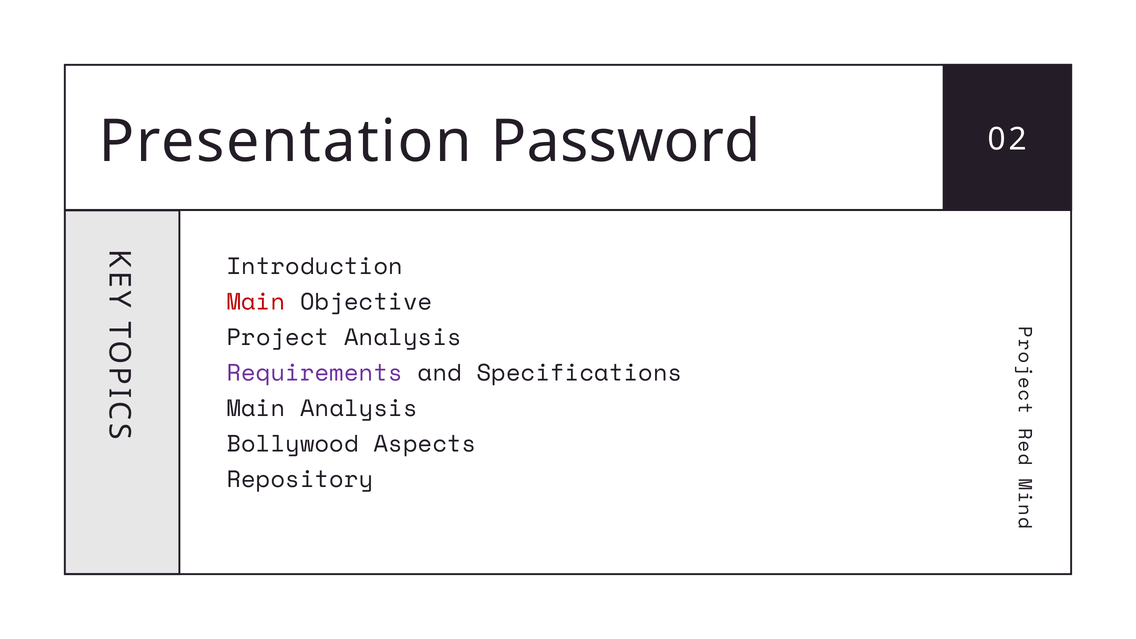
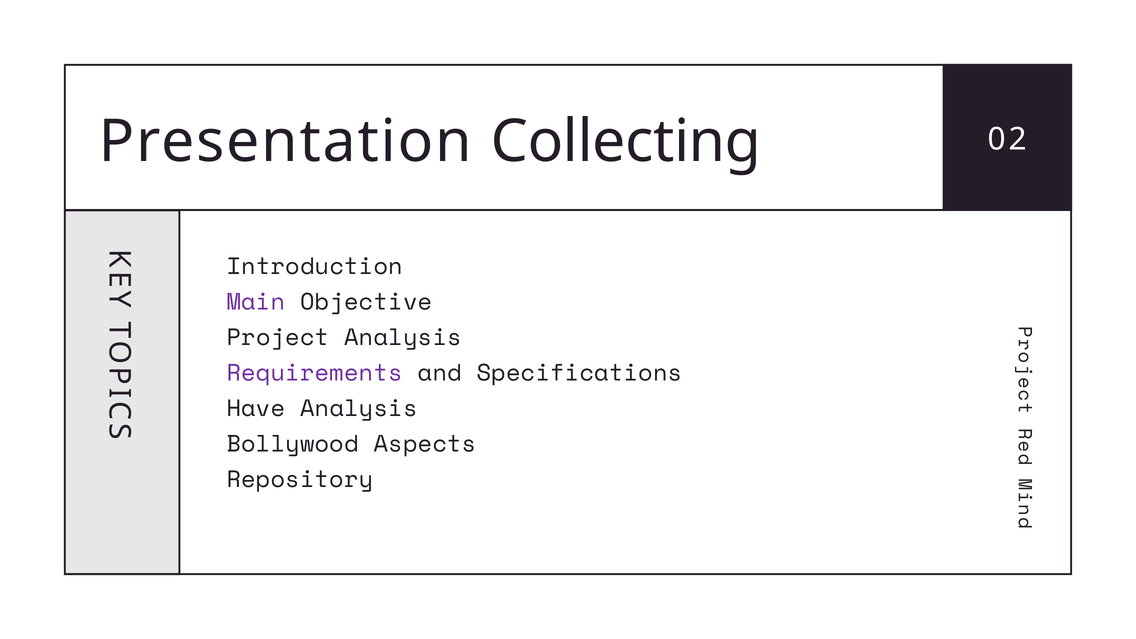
Password: Password -> Collecting (626, 142)
Main colour: red -> purple (256, 302)
Main: Main -> Have (256, 409)
